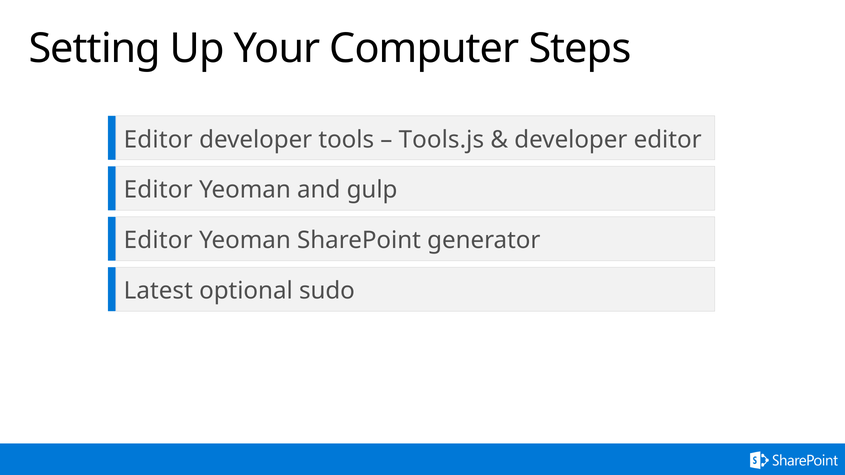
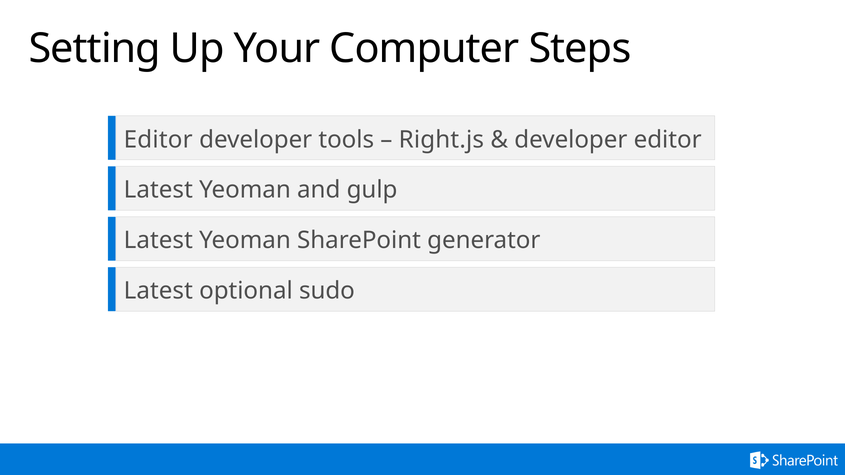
Tools.js: Tools.js -> Right.js (441, 140)
Editor: Editor -> Latest (158, 190)
Editor: Editor -> Latest (158, 241)
